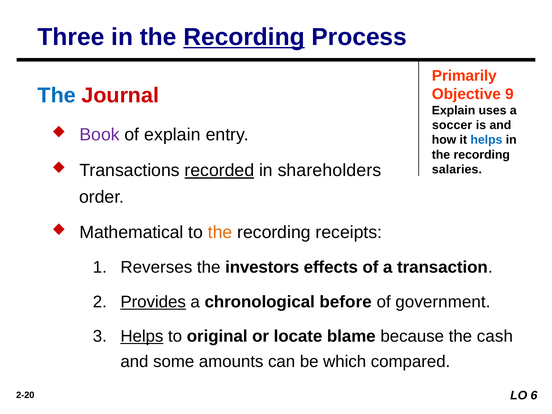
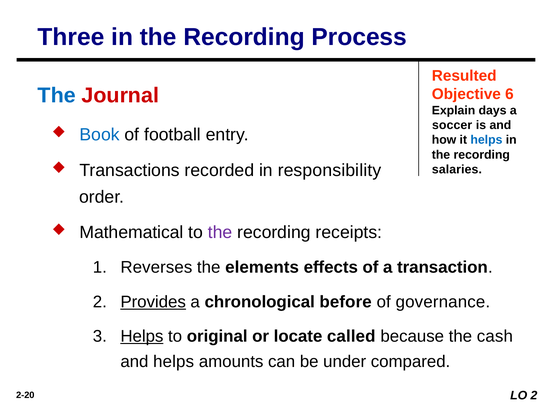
Recording underline: present -> none (244, 37)
Primarily: Primarily -> Resulted (464, 76)
9: 9 -> 6 (509, 94)
uses: uses -> days (493, 111)
Book colour: purple -> blue (100, 135)
of explain: explain -> football (173, 135)
recorded underline: present -> none (219, 170)
shareholders: shareholders -> responsibility (329, 170)
the colour: orange -> purple (220, 232)
investors: investors -> elements (262, 267)
government: government -> governance (443, 302)
blame: blame -> called (351, 336)
and some: some -> helps (174, 362)
which: which -> under (345, 362)
LO 6: 6 -> 2 (534, 395)
